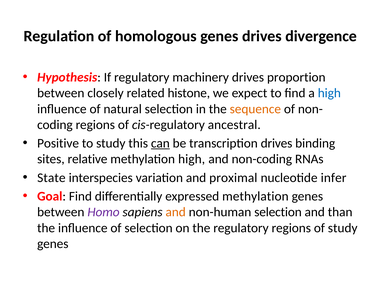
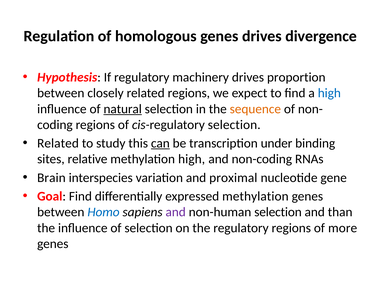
related histone: histone -> regions (189, 93)
natural underline: none -> present (123, 109)
cis-regulatory ancestral: ancestral -> selection (234, 125)
Positive: Positive -> Related (58, 144)
transcription drives: drives -> under (277, 144)
State: State -> Brain (51, 178)
infer: infer -> gene (334, 178)
Homo colour: purple -> blue (103, 213)
and colour: orange -> purple (176, 213)
of study: study -> more (343, 229)
